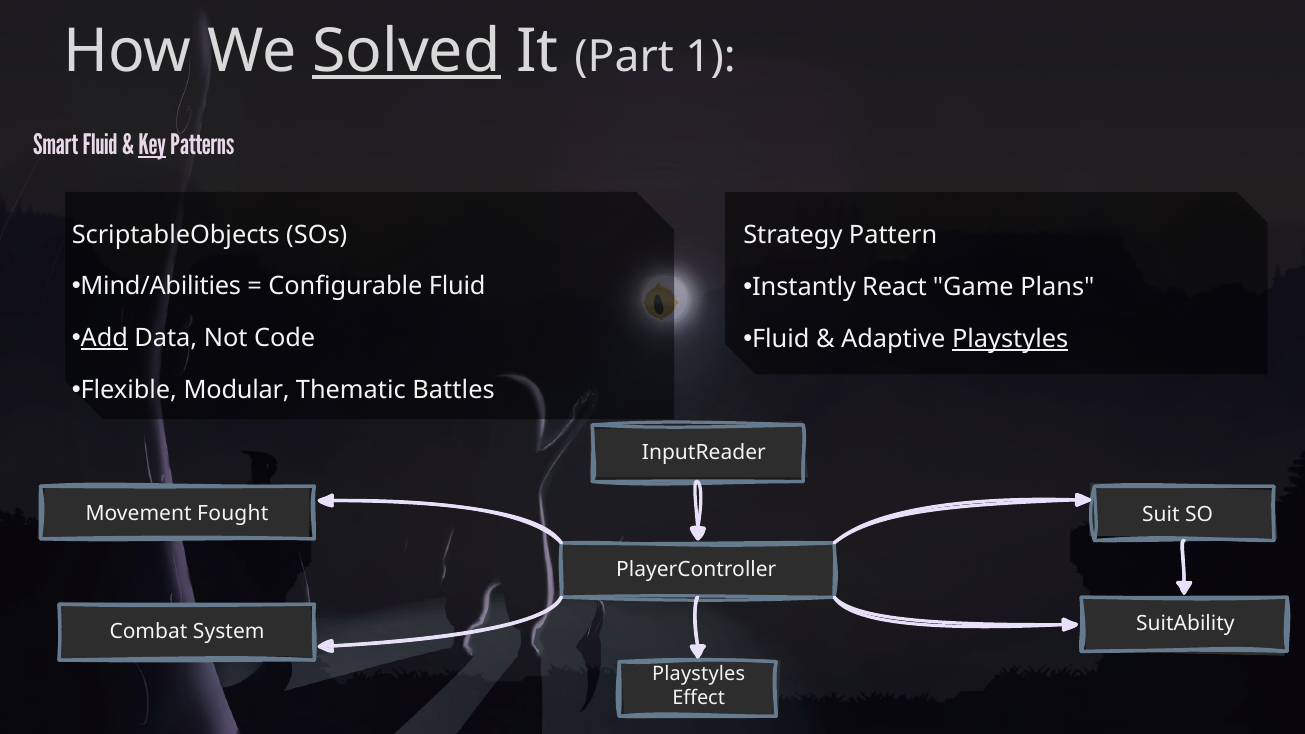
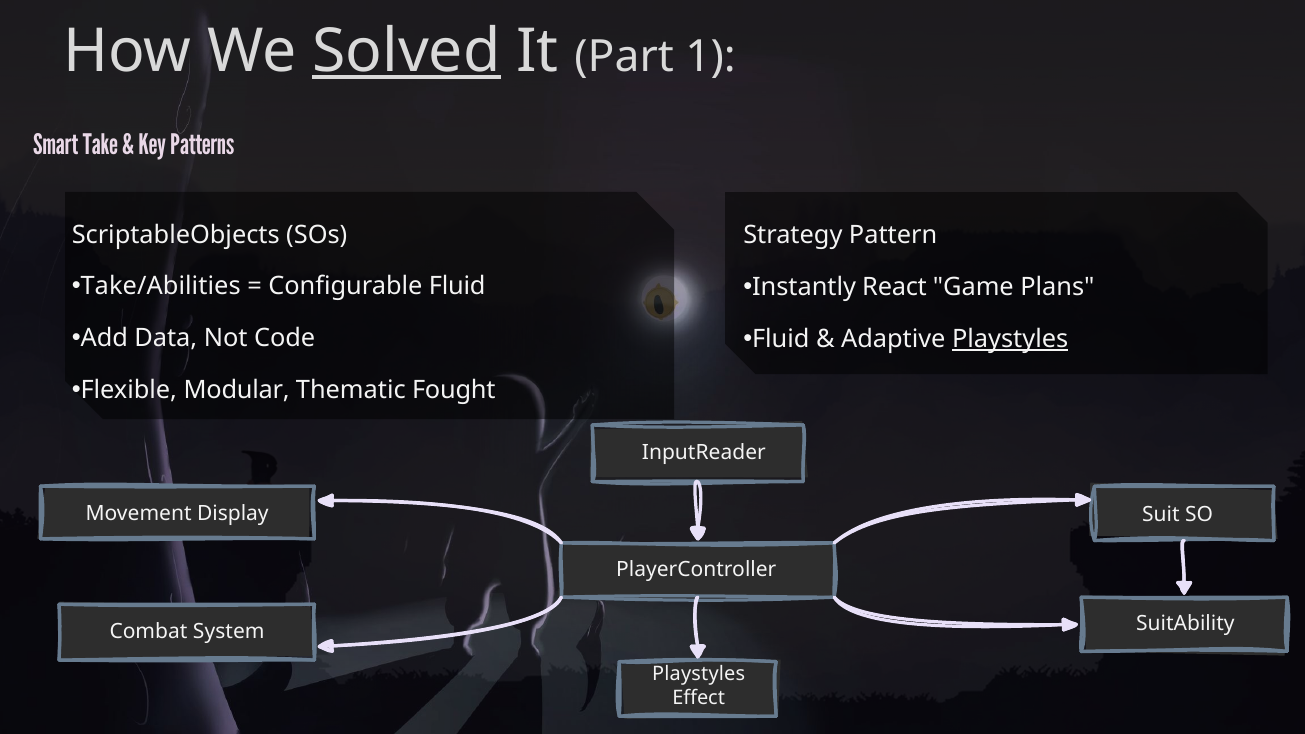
Smart Fluid: Fluid -> Take (100, 145)
Key underline: present -> none (152, 145)
Mind/Abilities: Mind/Abilities -> Take/Abilities (161, 286)
Add underline: present -> none (104, 338)
Battles: Battles -> Fought (454, 390)
Fought: Fought -> Display (233, 513)
